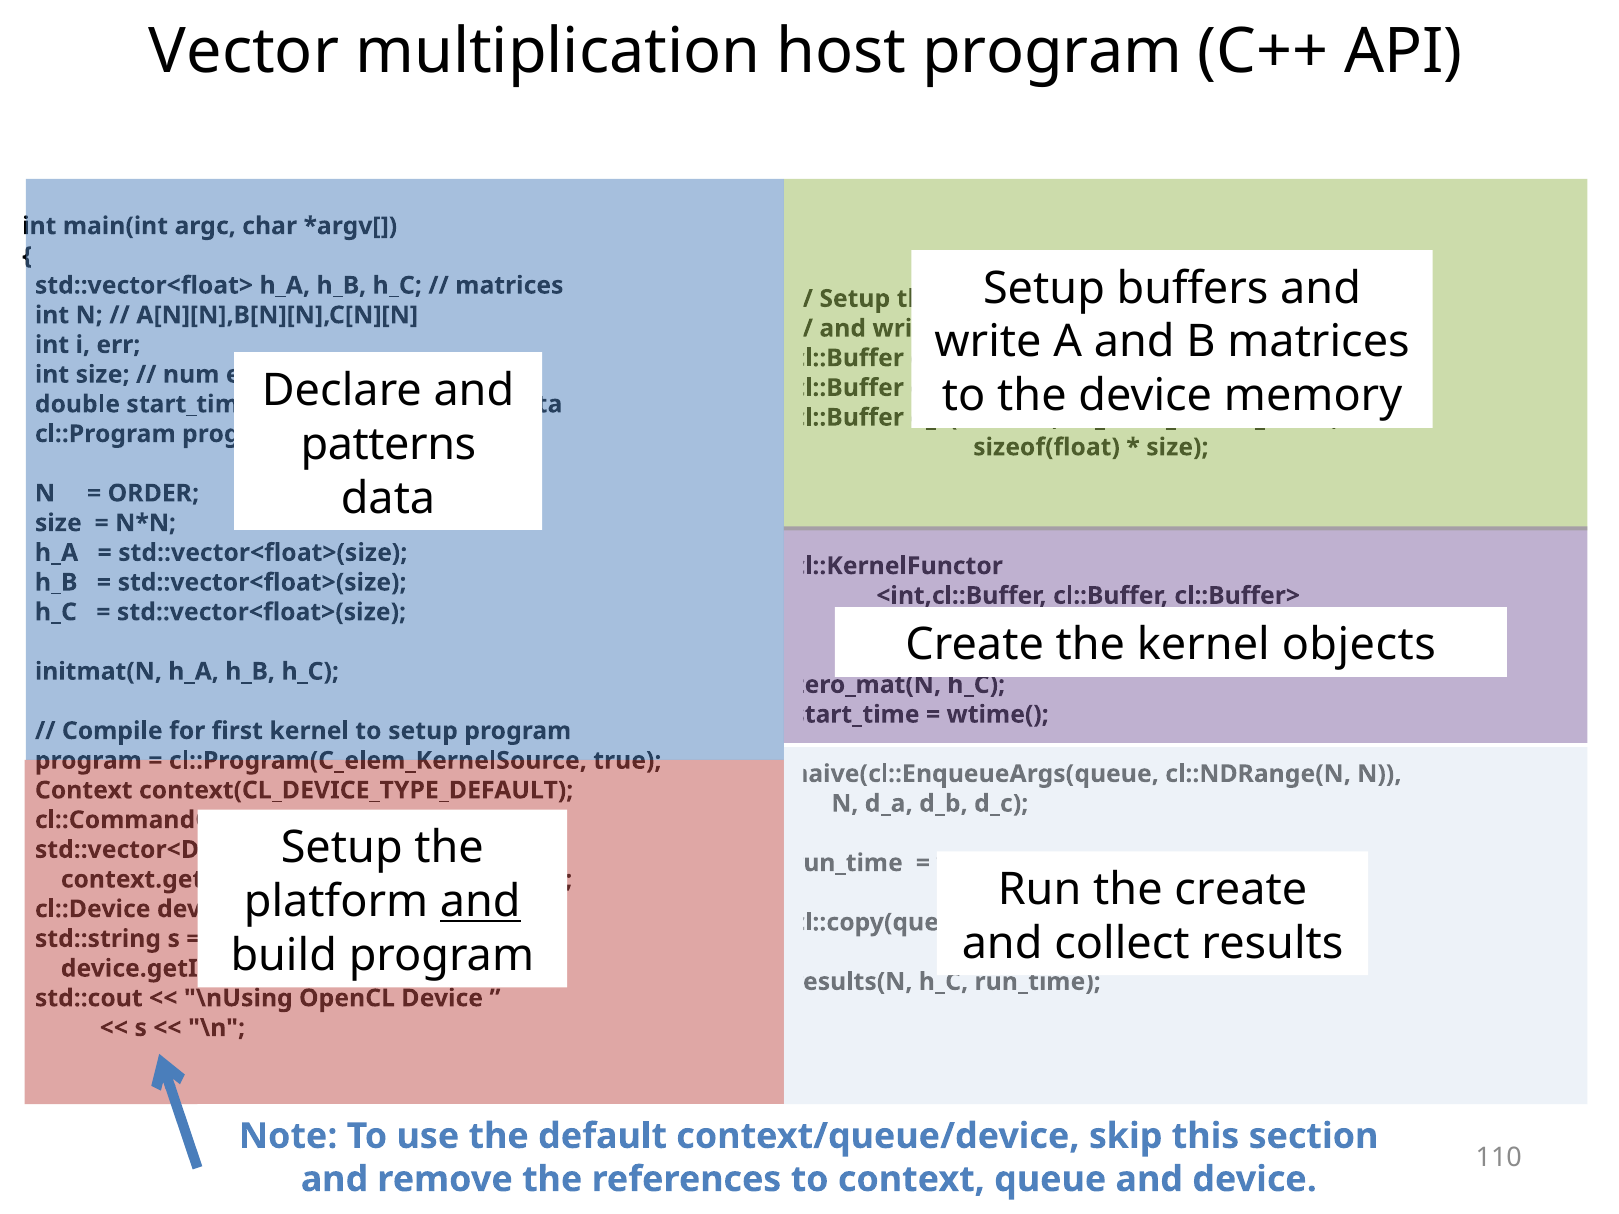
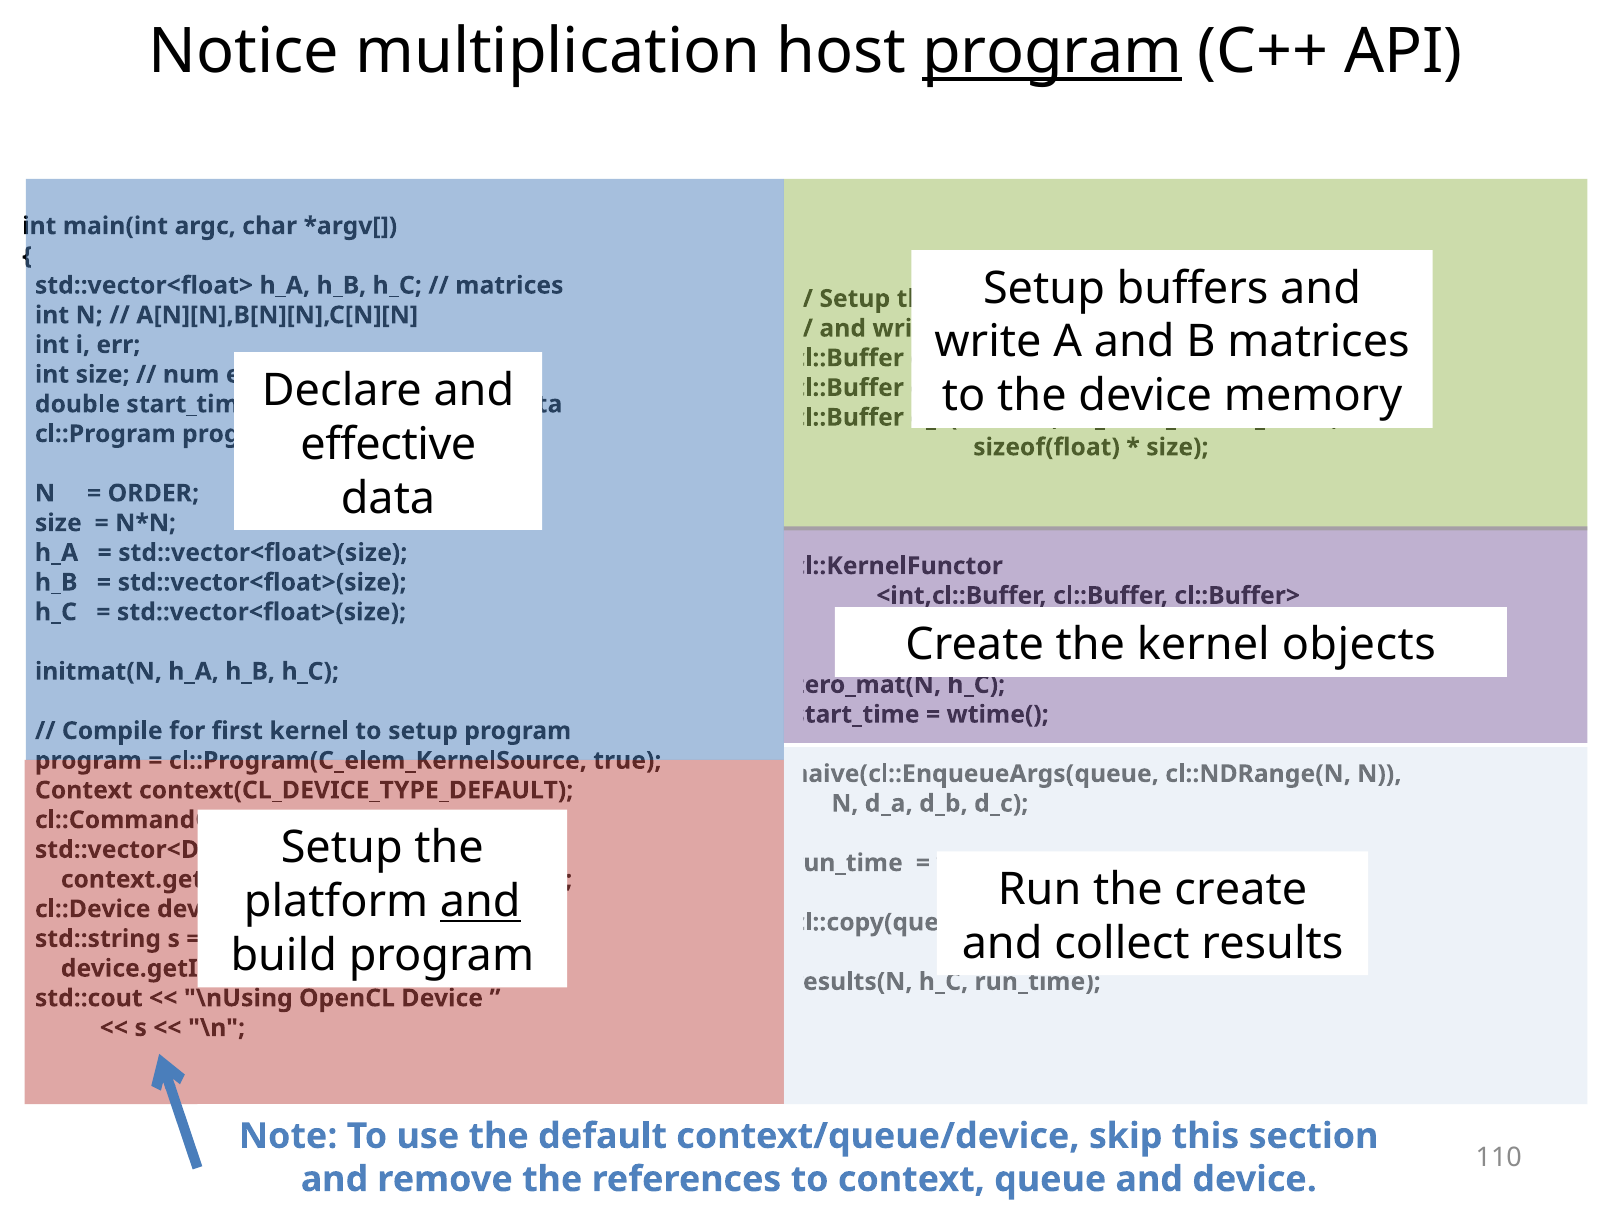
Vector: Vector -> Notice (244, 52)
program underline: none -> present (1052, 52)
patterns: patterns -> effective (388, 444)
